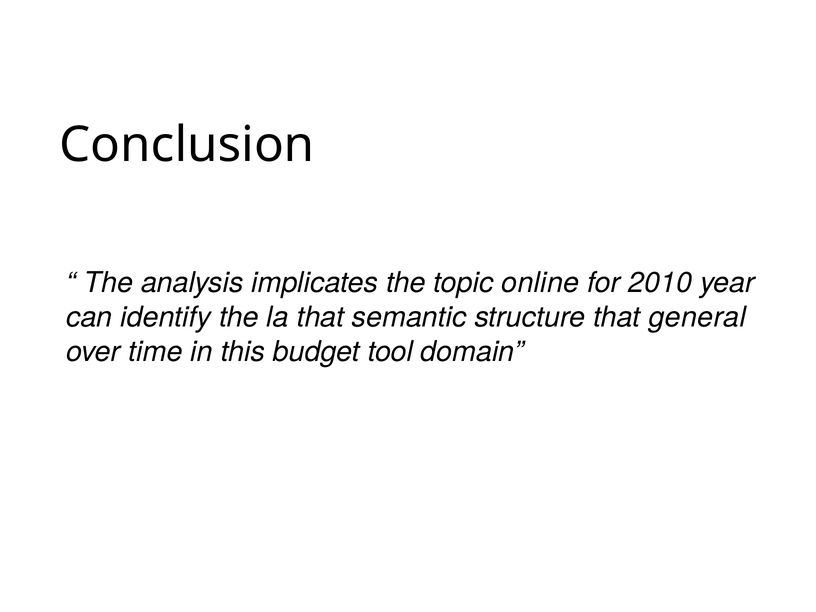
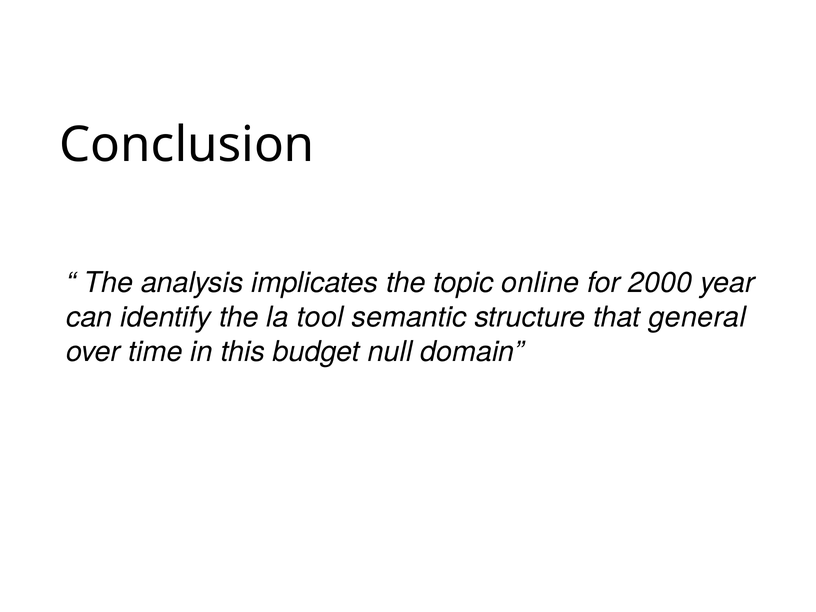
2010: 2010 -> 2000 (660, 283)
la that: that -> tool (320, 317)
tool: tool -> null (390, 352)
